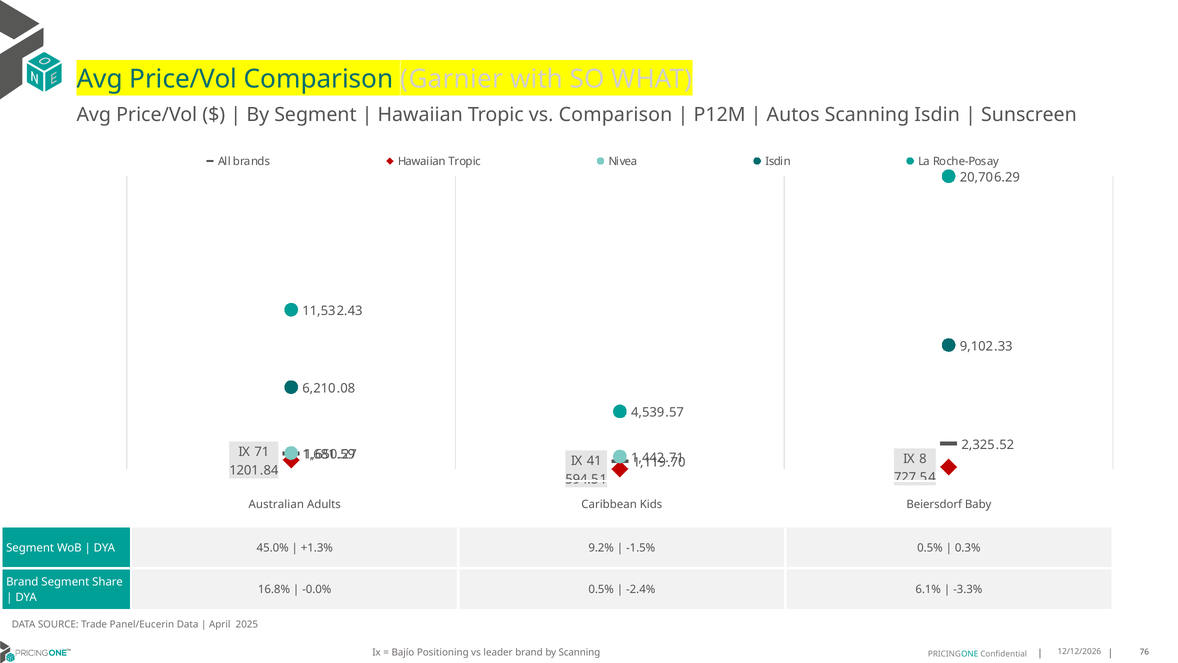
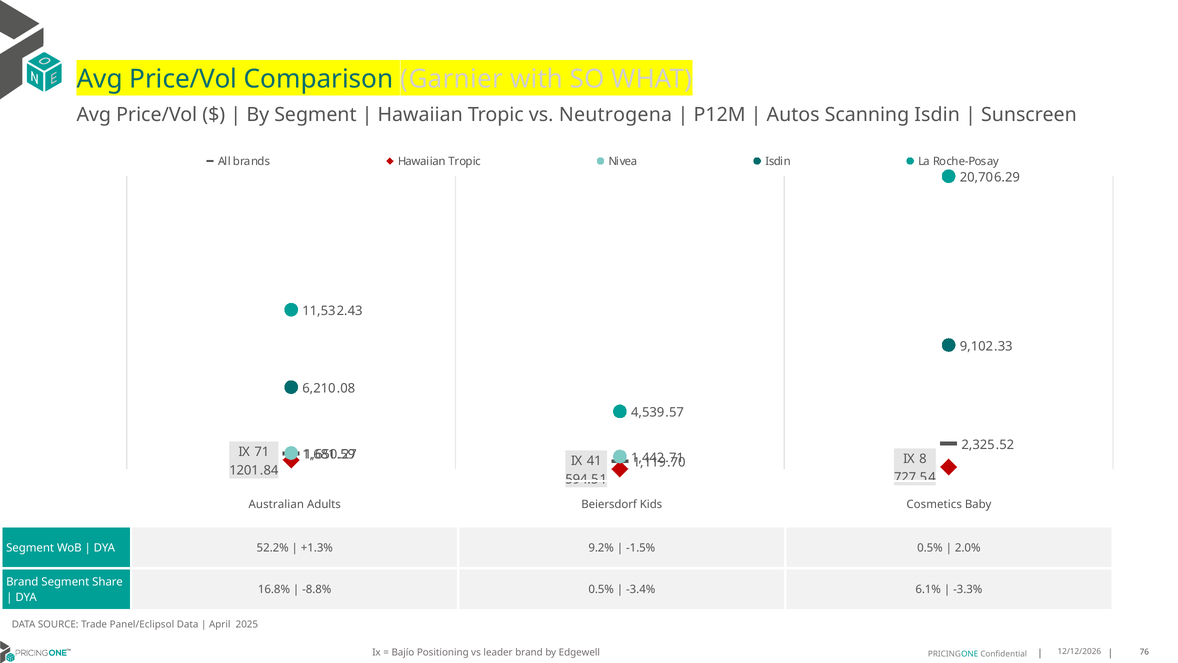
vs Comparison: Comparison -> Neutrogena (615, 115)
Caribbean: Caribbean -> Beiersdorf (609, 504)
Beiersdorf: Beiersdorf -> Cosmetics (934, 504)
45.0%: 45.0% -> 52.2% (273, 548)
0.3%: 0.3% -> 2.0% (968, 548)
-0.0%: -0.0% -> -8.8% (317, 589)
-2.4%: -2.4% -> -3.4% (641, 589)
Panel/Eucerin: Panel/Eucerin -> Panel/Eclipsol (142, 624)
by Scanning: Scanning -> Edgewell (579, 652)
